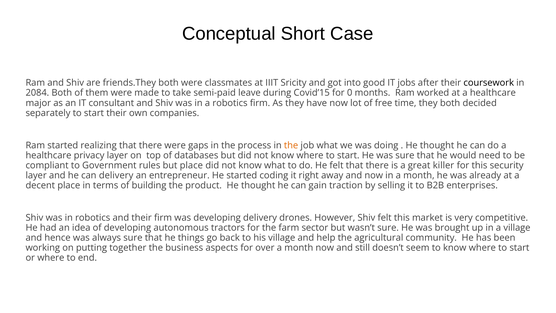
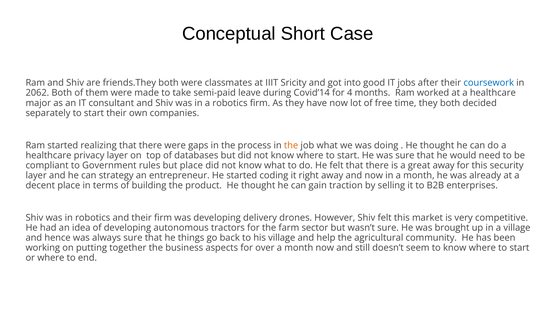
coursework colour: black -> blue (489, 83)
2084: 2084 -> 2062 (37, 93)
Covid’15: Covid’15 -> Covid’14 (312, 93)
0: 0 -> 4 (350, 93)
great killer: killer -> away (444, 165)
can delivery: delivery -> strategy (116, 175)
